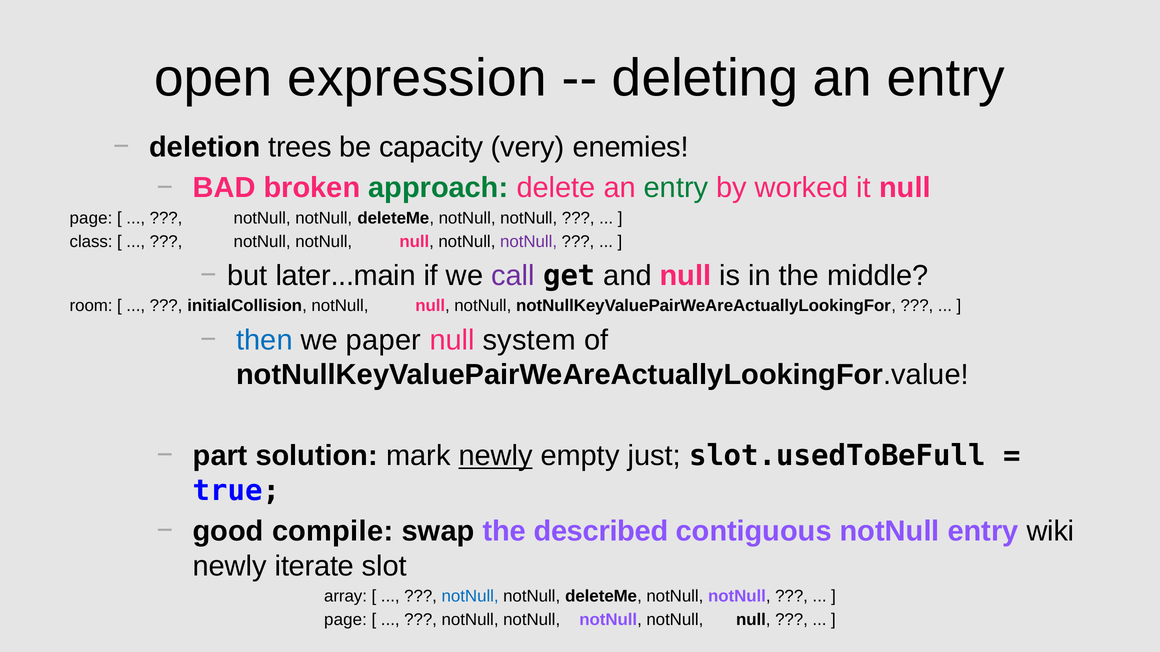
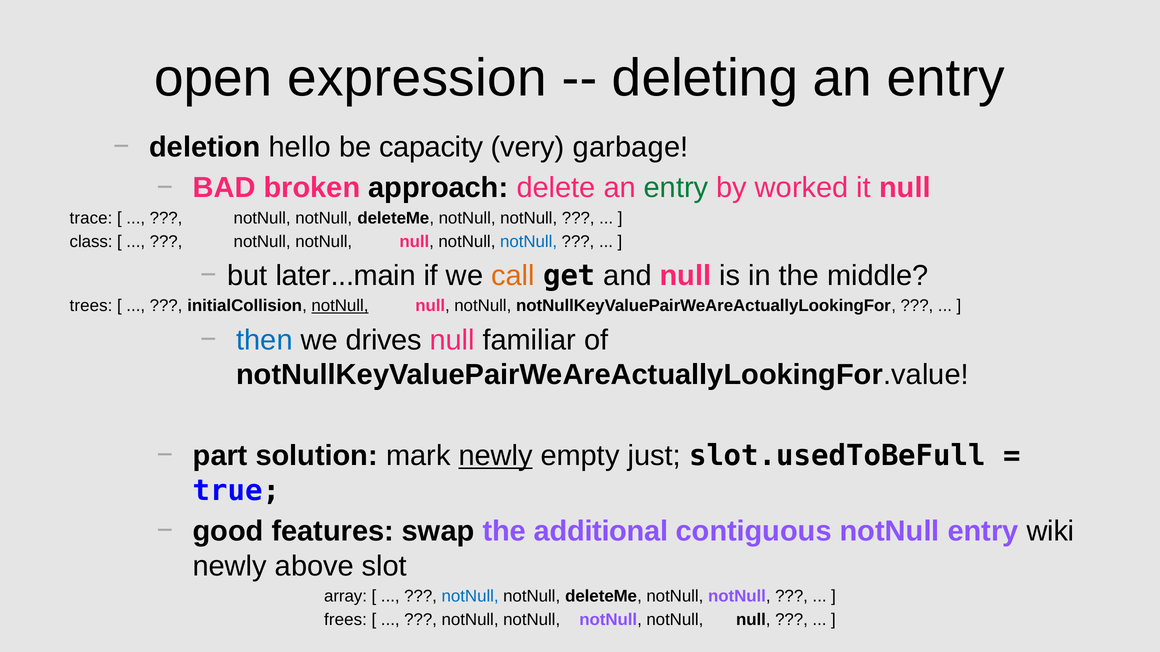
trees: trees -> hello (300, 147)
enemies: enemies -> garbage (631, 147)
approach colour: green -> black (438, 188)
page: page -> trace (91, 218)
notNull colour: purple -> blue (529, 242)
call colour: purple -> orange (513, 276)
room: room -> trees (91, 306)
notNull underline: none -> present (340, 306)
paper: paper -> drives (384, 340)
system: system -> familiar (529, 340)
compile: compile -> features (333, 532)
described: described -> additional (601, 532)
iterate: iterate -> above (314, 566)
page: page -> frees (346, 620)
